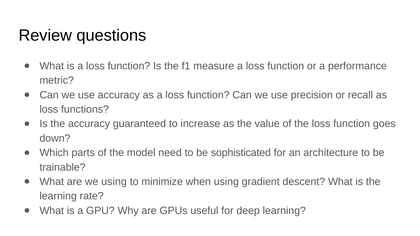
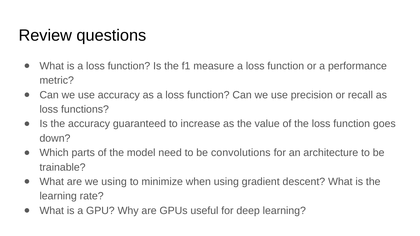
sophisticated: sophisticated -> convolutions (241, 153)
